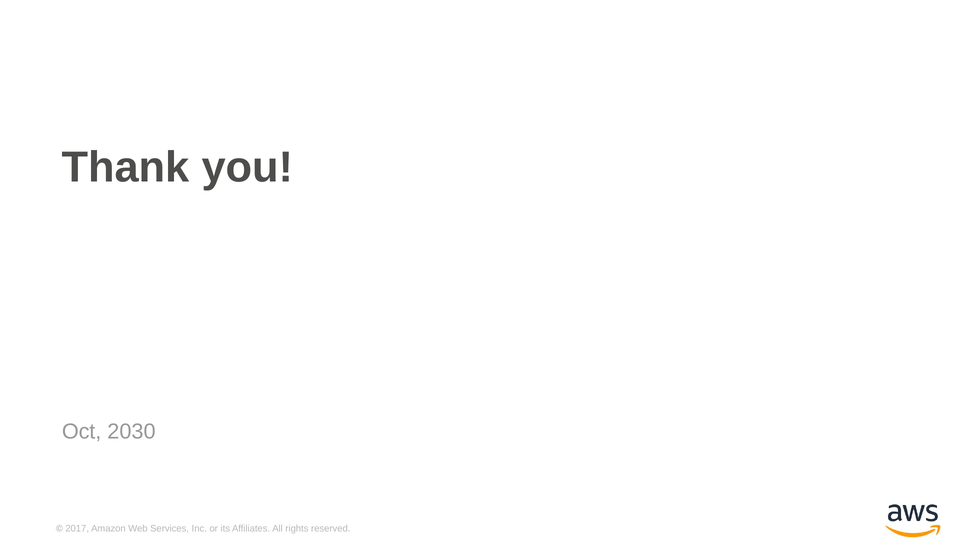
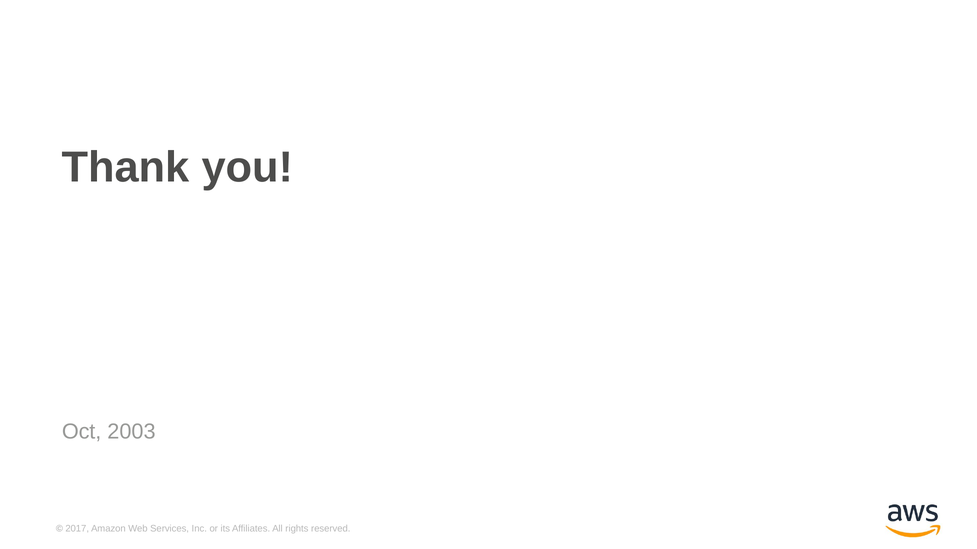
2030: 2030 -> 2003 (131, 432)
